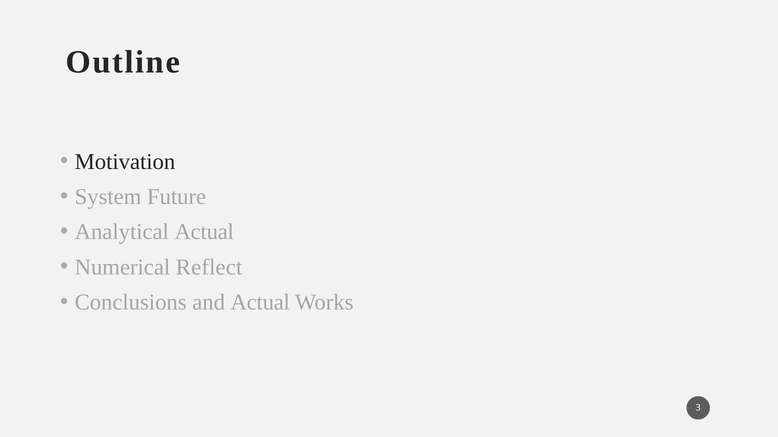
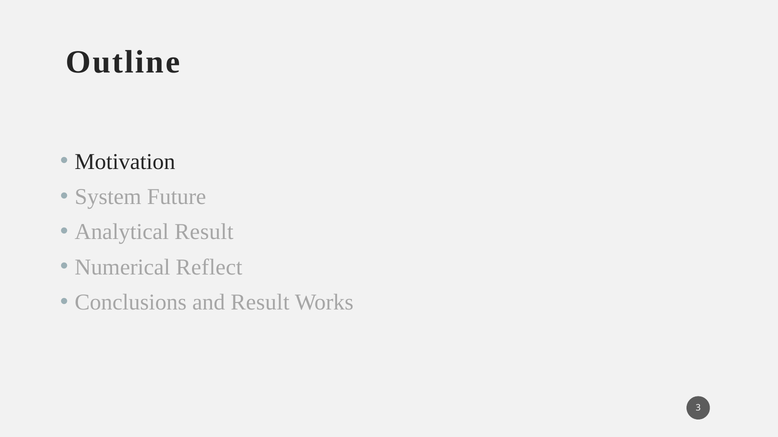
Analytical Actual: Actual -> Result (204, 232)
and Actual: Actual -> Result (260, 303)
